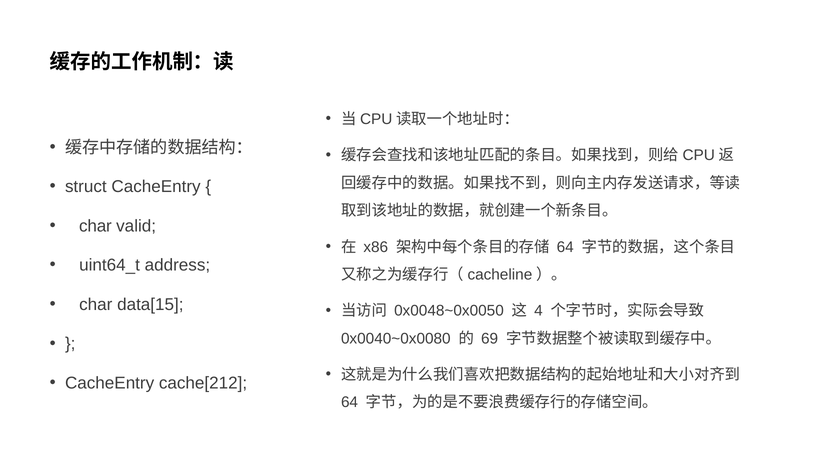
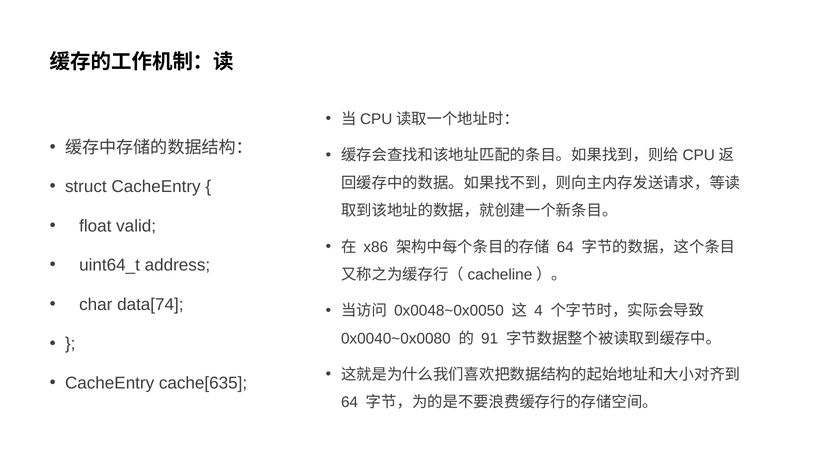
char: char -> float (95, 226)
data[15: data[15 -> data[74 (150, 304)
69: 69 -> 91 (490, 338)
cache[212: cache[212 -> cache[635 (203, 383)
